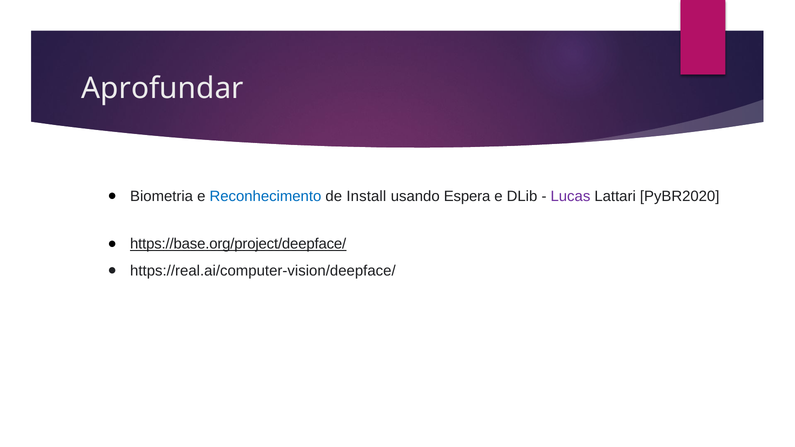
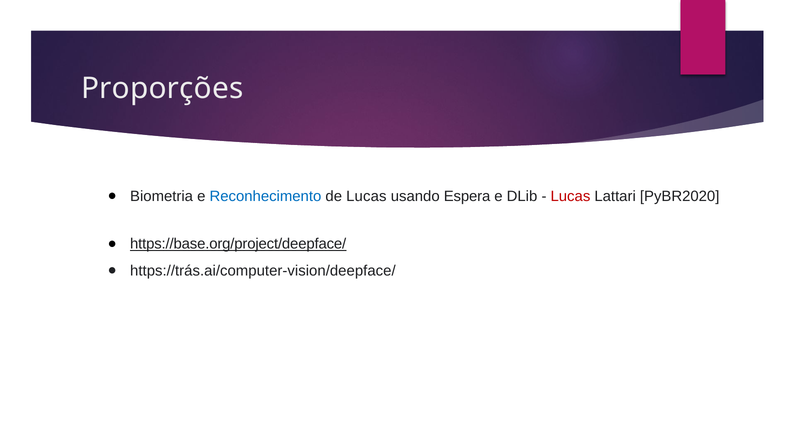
Aprofundar: Aprofundar -> Proporções (162, 89)
de Install: Install -> Lucas (366, 196)
Lucas colour: purple -> red (570, 196)
https://real.ai/computer-vision/deepface/: https://real.ai/computer-vision/deepface/ -> https://trás.ai/computer-vision/deepface/ (263, 271)
